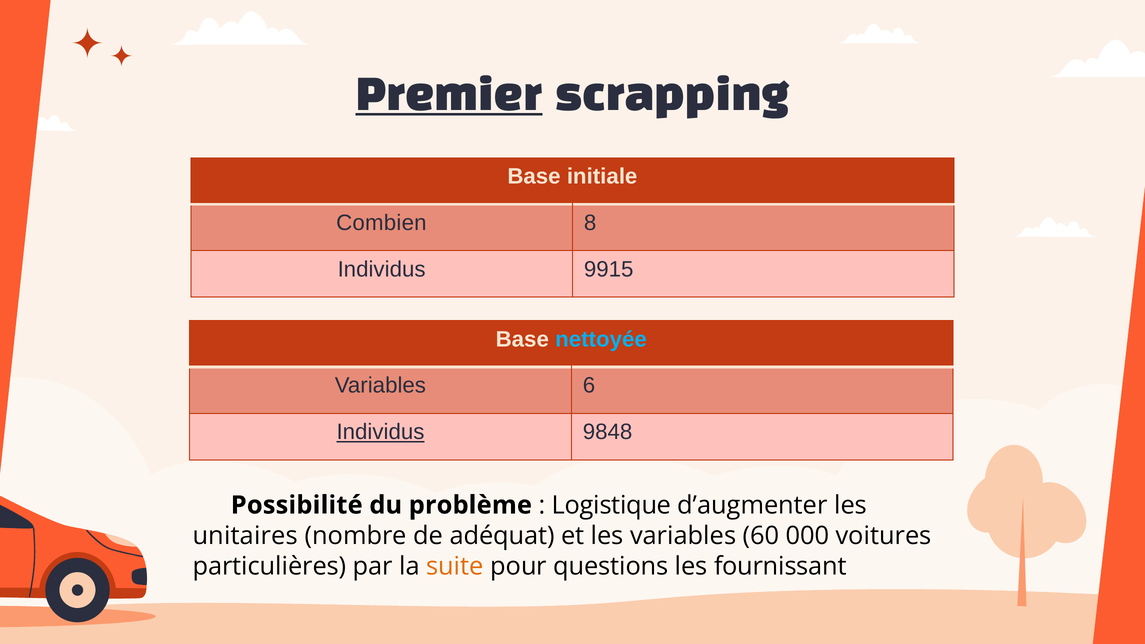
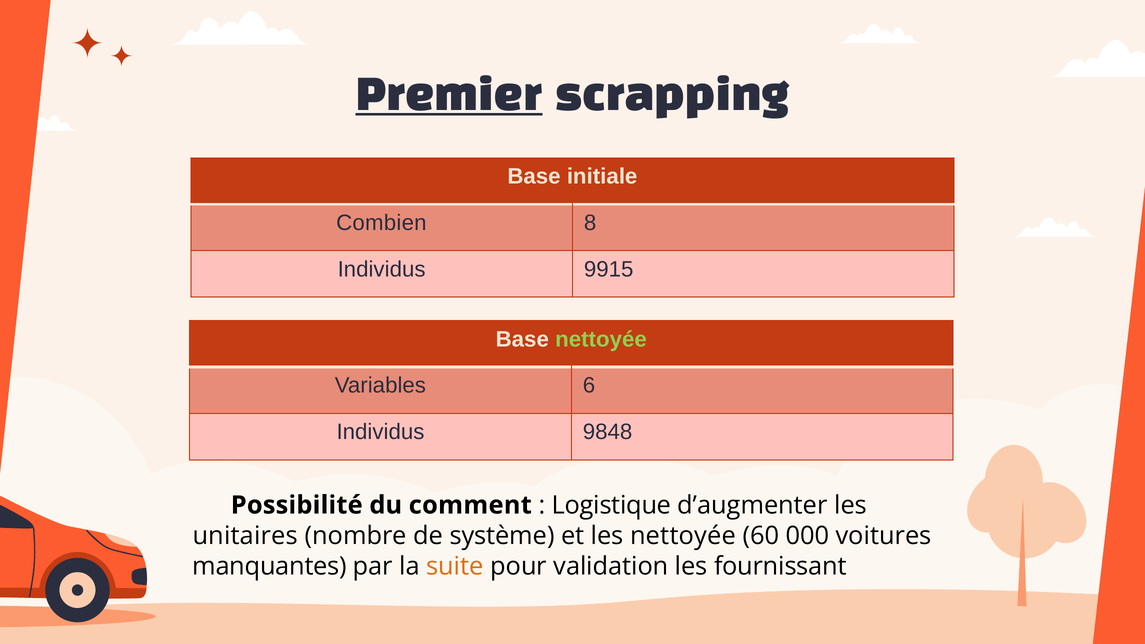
nettoyée colour: light blue -> light green (601, 339)
Individus underline: present -> none (380, 432)
problème: problème -> comment (470, 505)
adéquat: adéquat -> système (502, 536)
les variables: variables -> nettoyée (683, 536)
particulières: particulières -> manquantes (270, 566)
questions: questions -> validation (611, 566)
